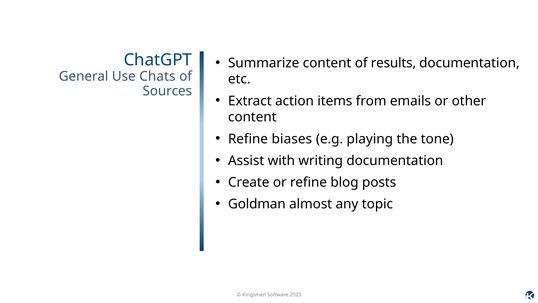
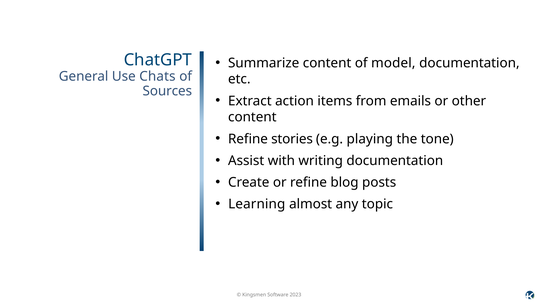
results: results -> model (393, 63)
biases: biases -> stories (292, 139)
Goldman: Goldman -> Learning (257, 204)
